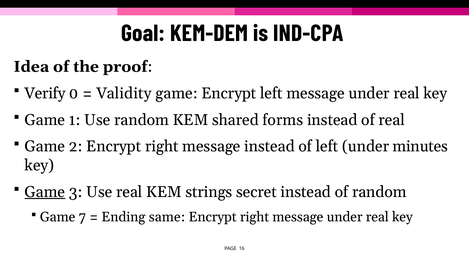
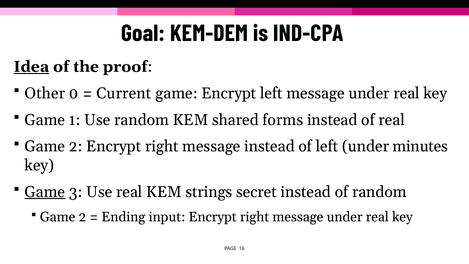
Idea underline: none -> present (31, 67)
Verify: Verify -> Other (45, 93)
Validity: Validity -> Current (124, 93)
7: 7 -> 2 (82, 217)
same: same -> input (167, 217)
